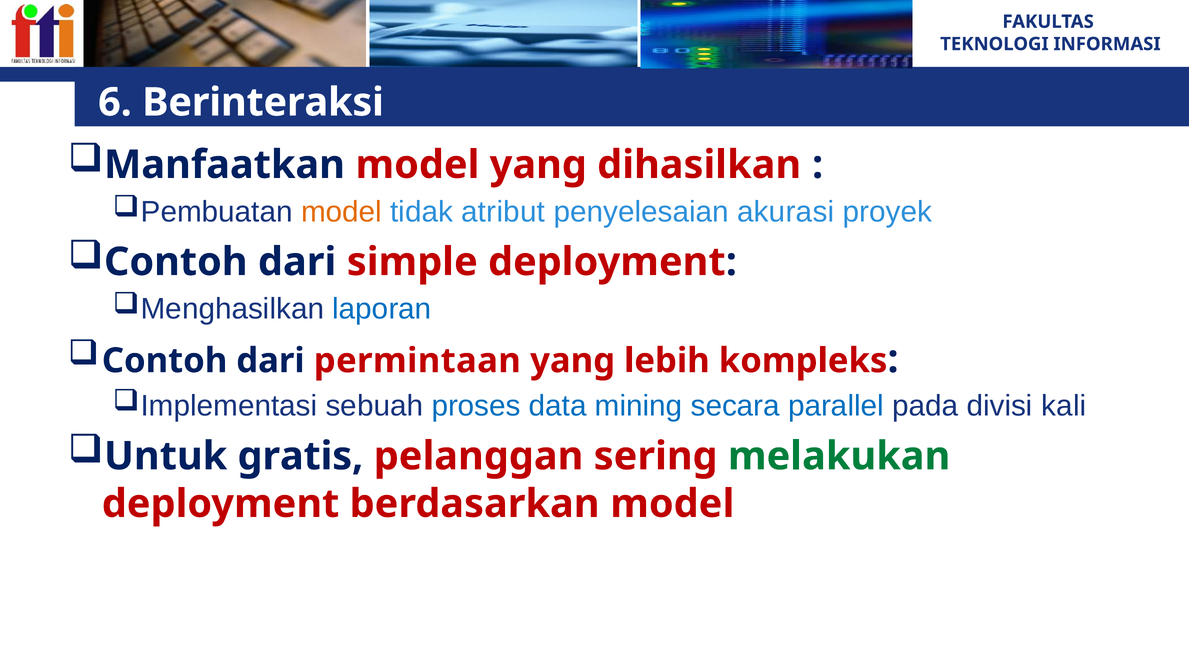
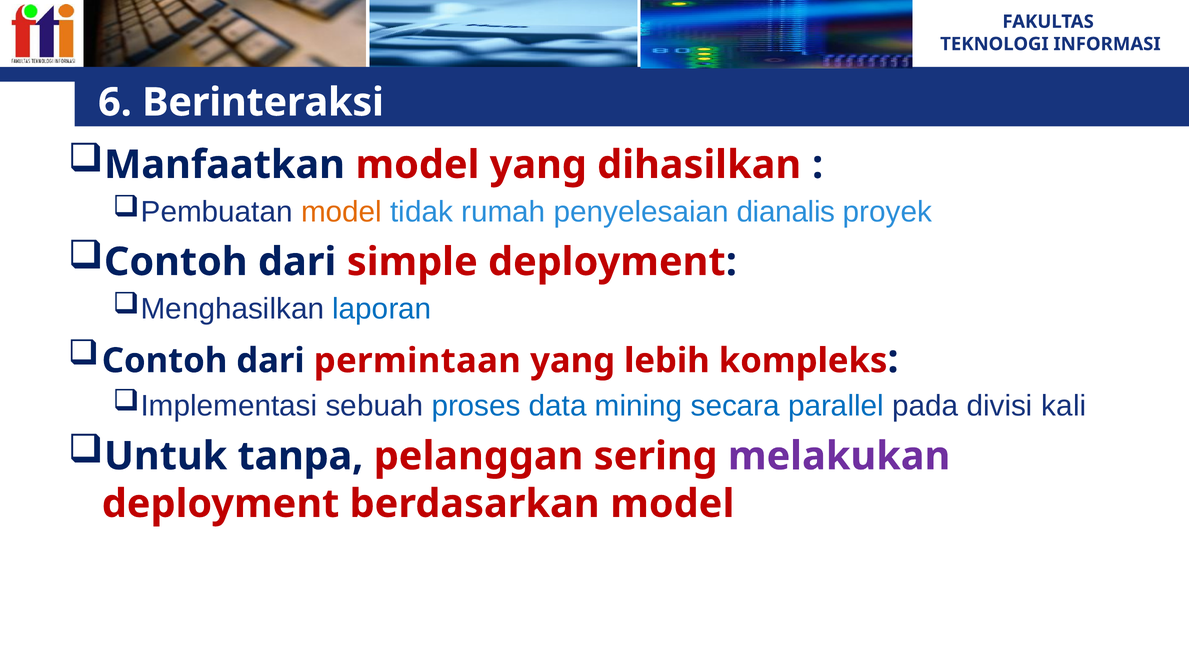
atribut: atribut -> rumah (503, 212)
akurasi: akurasi -> dianalis (786, 212)
gratis: gratis -> tanpa (300, 456)
melakukan colour: green -> purple (839, 456)
